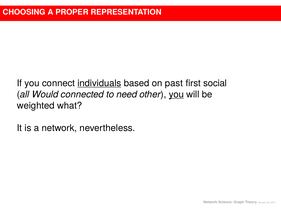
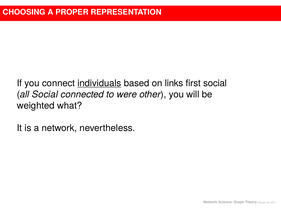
past: past -> links (174, 83)
all Would: Would -> Social (45, 95)
need: need -> were (127, 95)
you underline: present -> none (176, 95)
